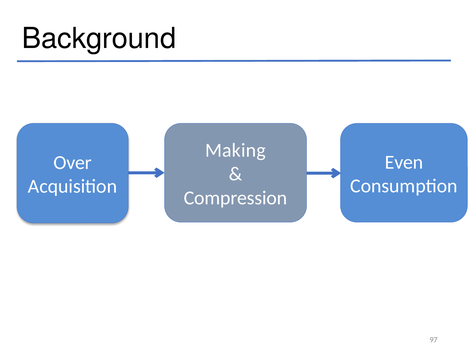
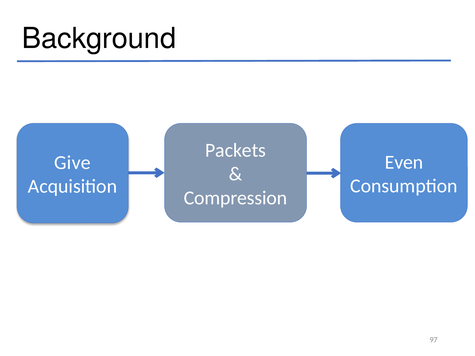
Making: Making -> Packets (236, 151)
Over: Over -> Give (72, 163)
